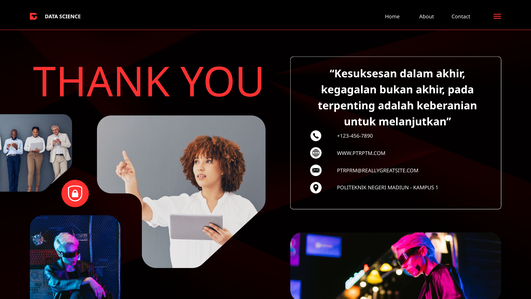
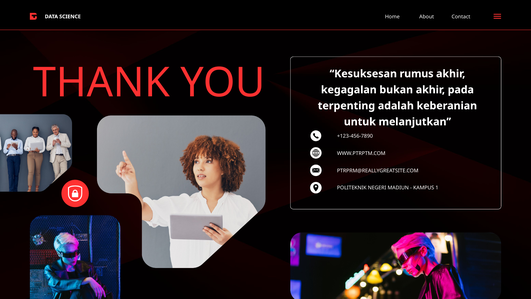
dalam: dalam -> rumus (417, 74)
